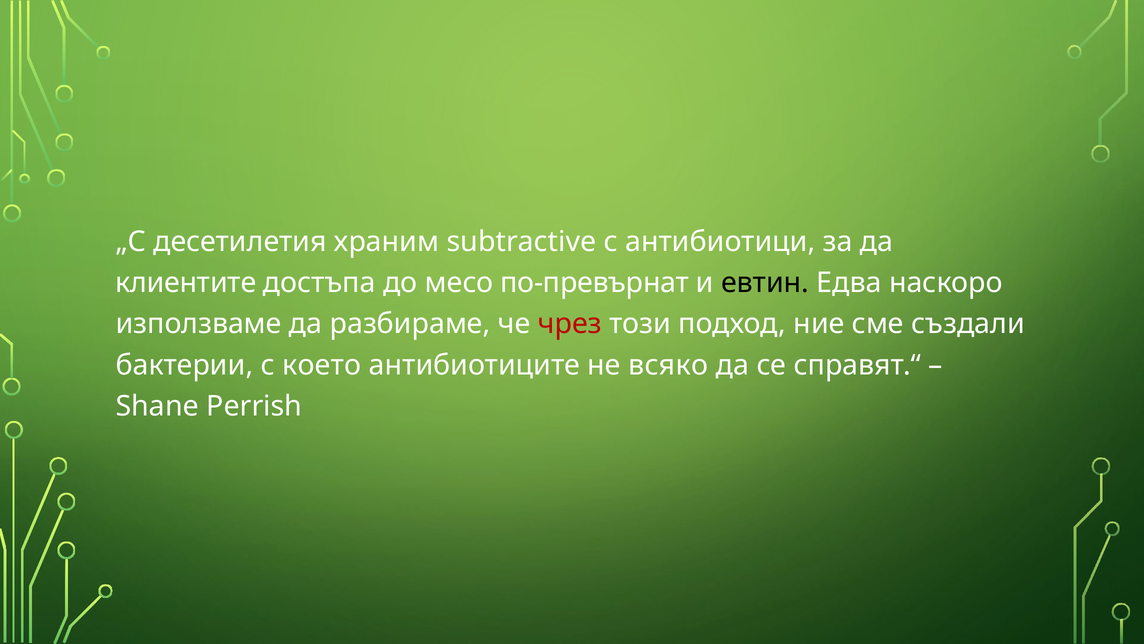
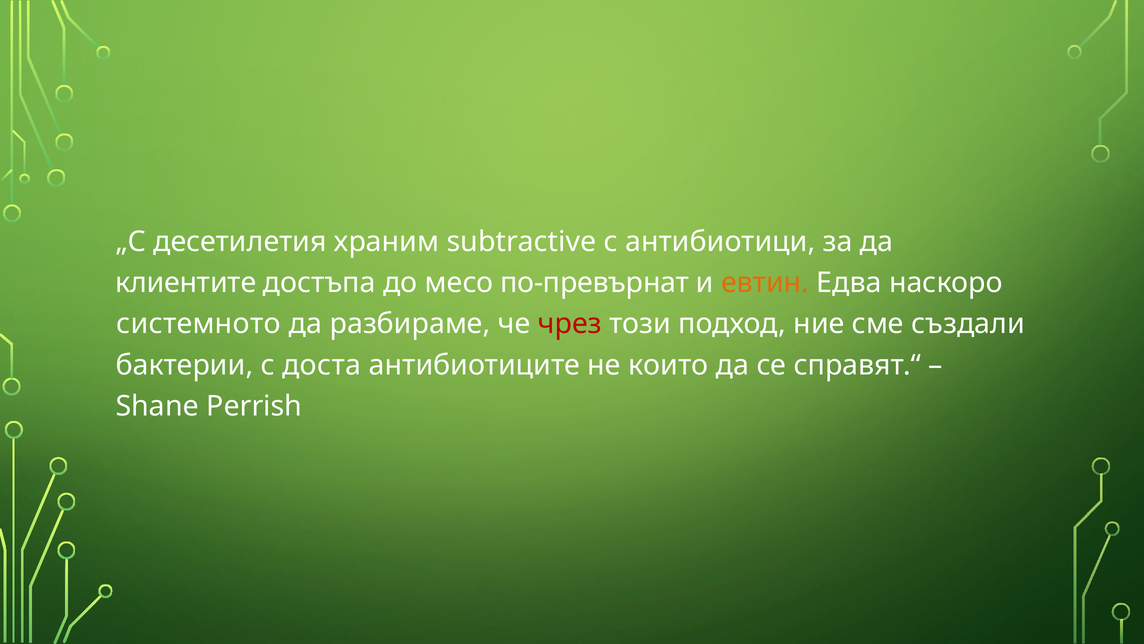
евтин colour: black -> orange (765, 283)
използваме: използваме -> системното (198, 324)
което: което -> доста (322, 365)
всяко: всяко -> които (668, 365)
